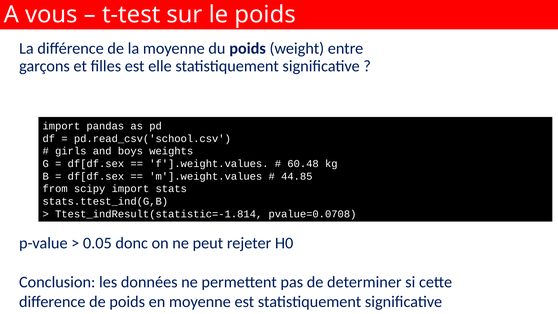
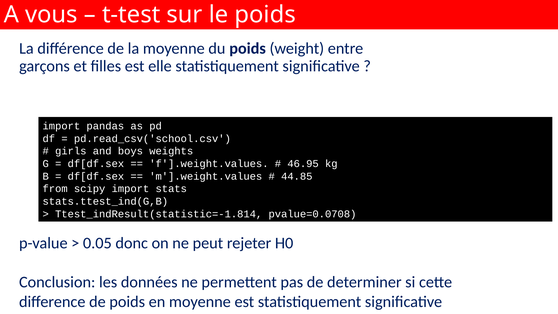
60.48: 60.48 -> 46.95 (303, 164)
